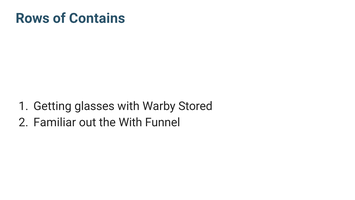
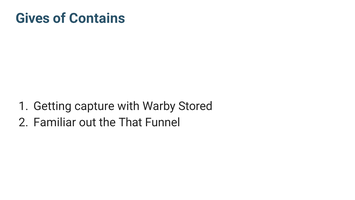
Rows: Rows -> Gives (33, 18)
glasses: glasses -> capture (94, 106)
the With: With -> That (130, 122)
